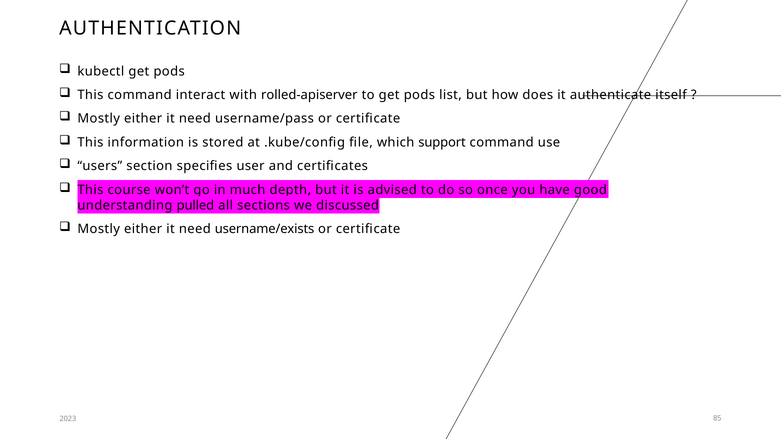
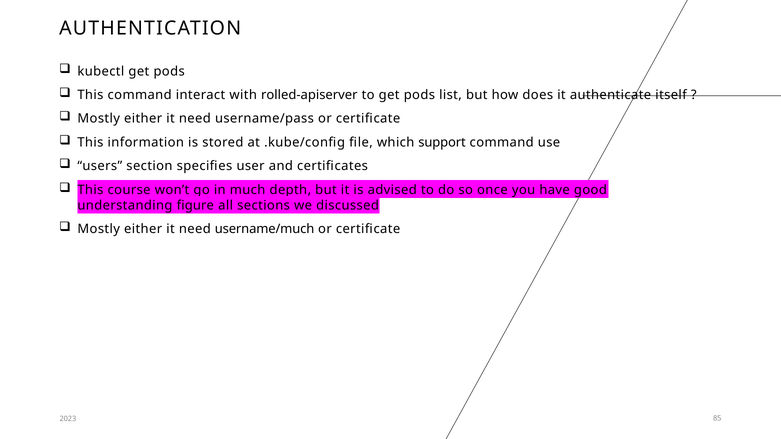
pulled: pulled -> figure (195, 206)
username/exists: username/exists -> username/much (265, 229)
